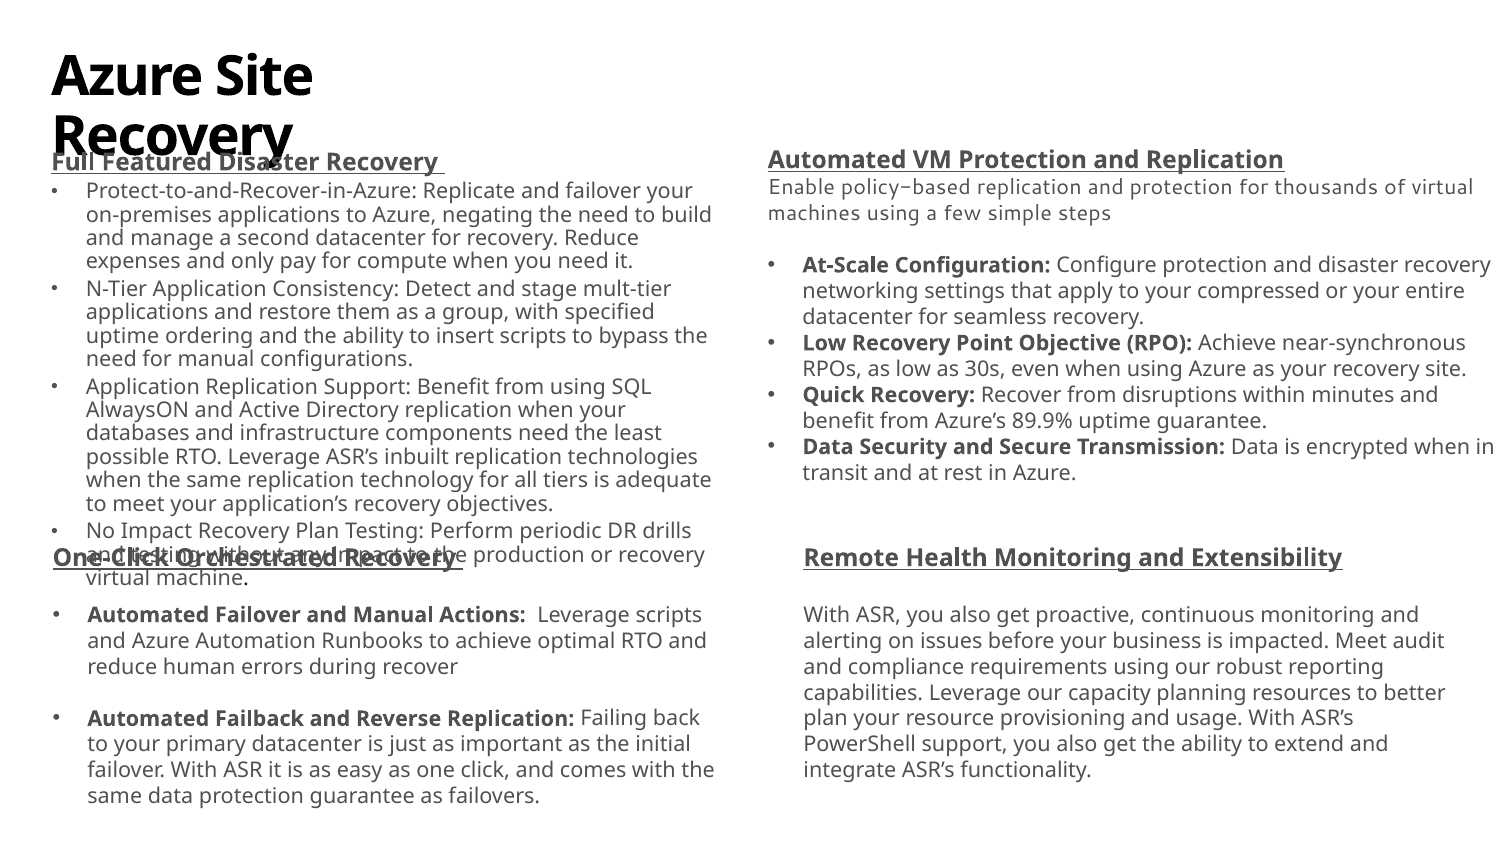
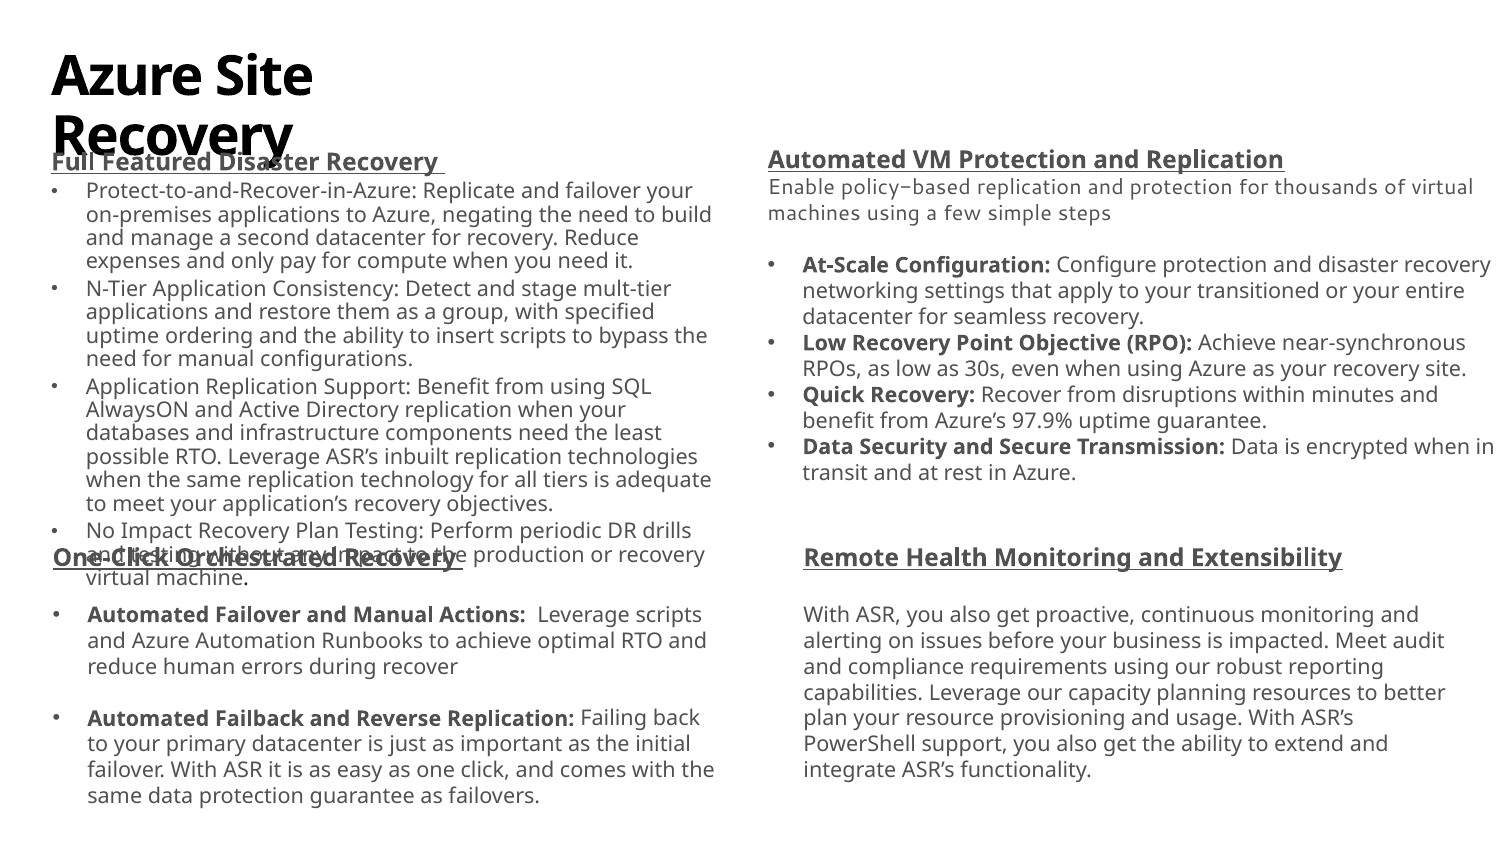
compressed: compressed -> transitioned (1259, 291)
89.9%: 89.9% -> 97.9% (1042, 421)
